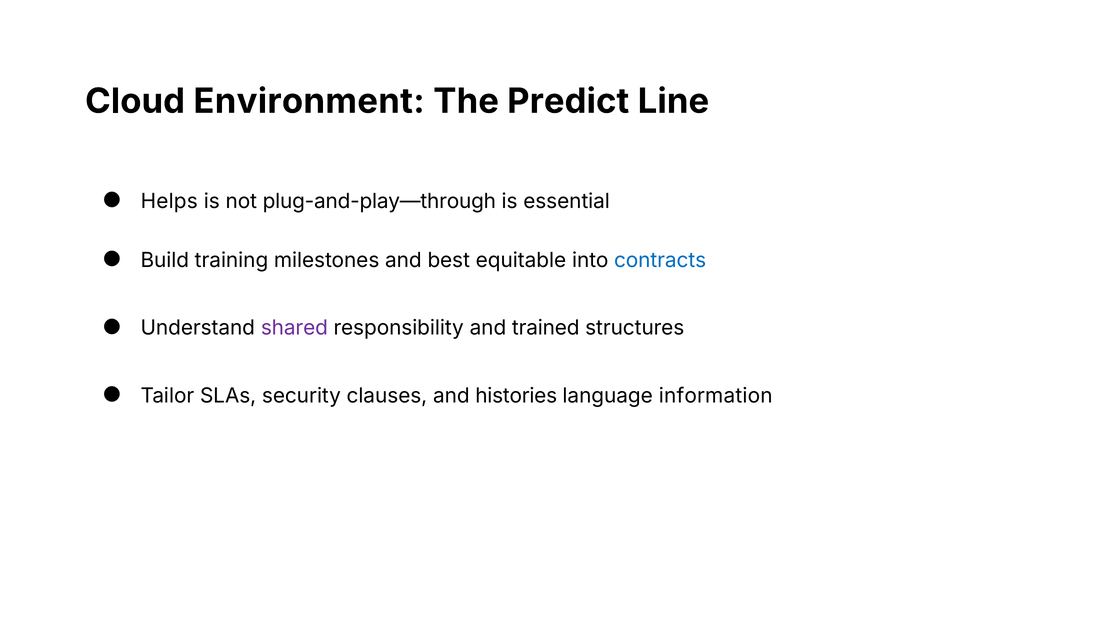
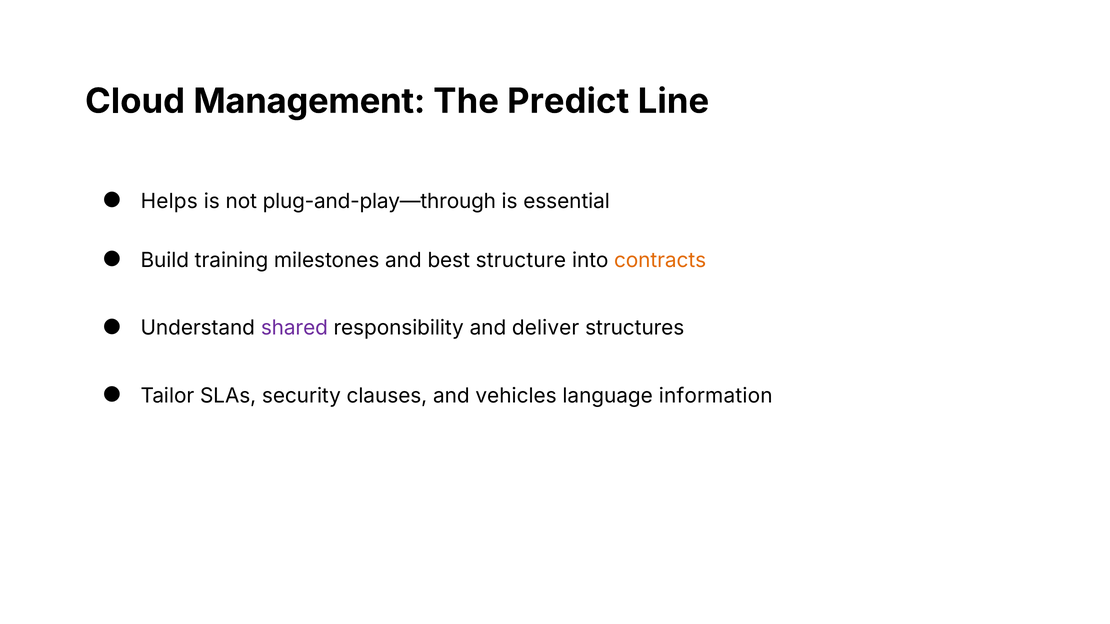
Environment: Environment -> Management (309, 101)
equitable: equitable -> structure (521, 260)
contracts colour: blue -> orange (660, 260)
trained: trained -> deliver (546, 328)
histories: histories -> vehicles (516, 396)
